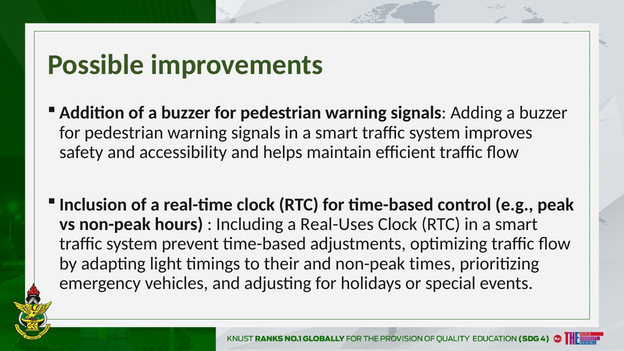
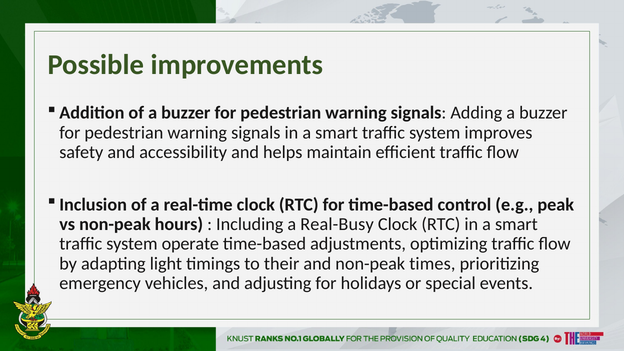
Real-Uses: Real-Uses -> Real-Busy (337, 224)
prevent: prevent -> operate (190, 244)
